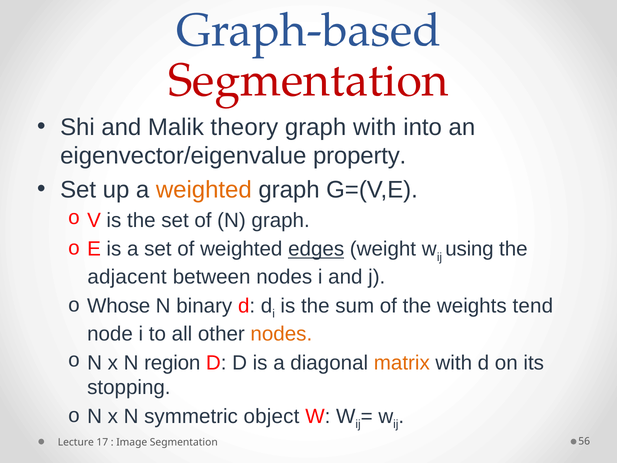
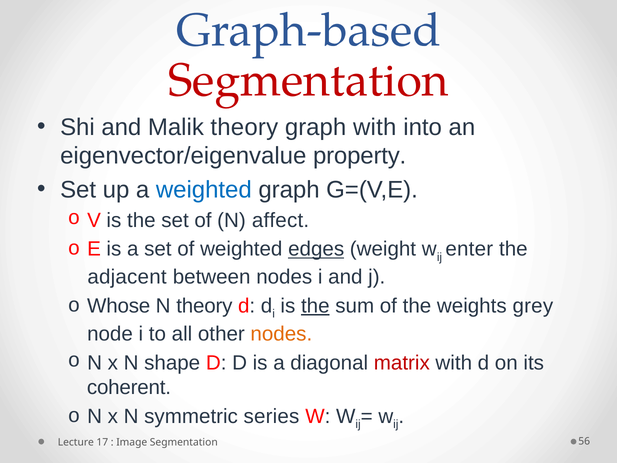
weighted colour: orange -> blue (204, 190)
N graph: graph -> affect (281, 220)
using: using -> enter (469, 249)
N binary: binary -> theory (204, 306)
the underline: none -> present (315, 306)
tend: tend -> grey (533, 306)
region: region -> shape (172, 363)
matrix colour: orange -> red (402, 363)
stopping: stopping -> coherent (129, 387)
object: object -> series (271, 416)
